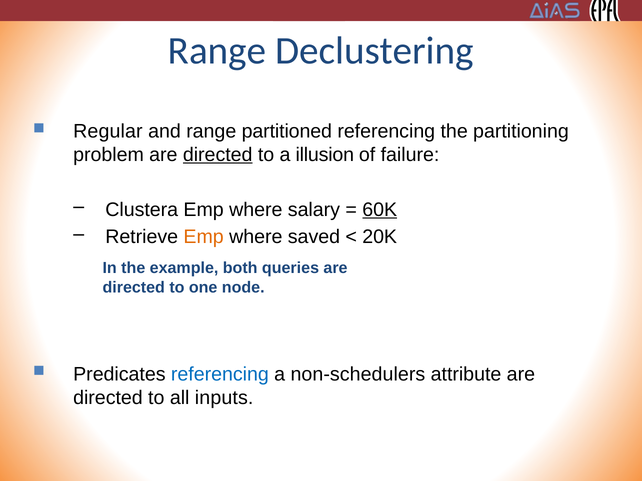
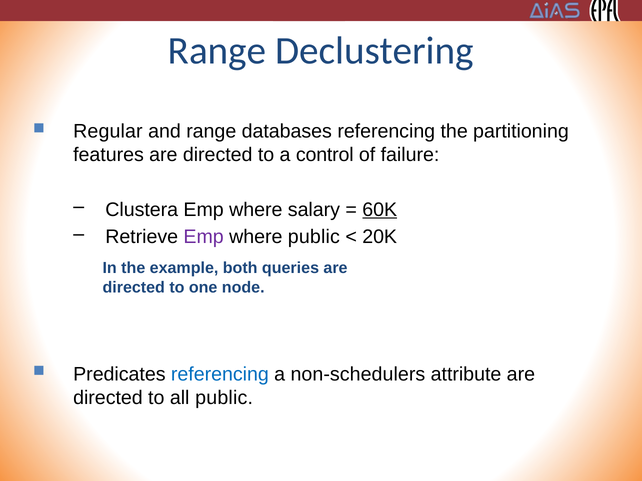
partitioned: partitioned -> databases (287, 131)
problem: problem -> features (109, 155)
directed underline: present -> none (218, 155)
illusion: illusion -> control (325, 155)
Emp colour: orange -> purple (204, 237)
where saved: saved -> public (314, 237)
all inputs: inputs -> public (224, 398)
